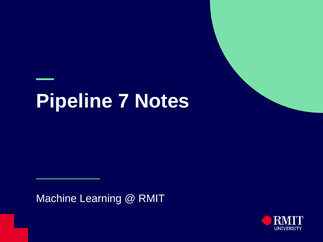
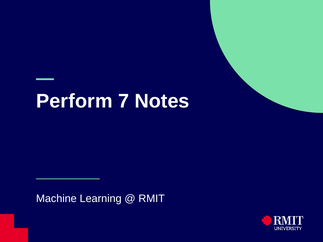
Pipeline: Pipeline -> Perform (74, 101)
